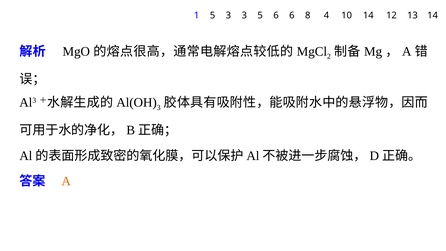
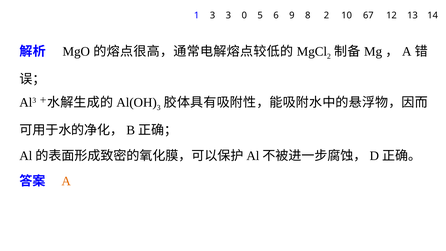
1 5: 5 -> 3 (213, 15)
3 3: 3 -> 0 (244, 15)
6 6: 6 -> 9 (292, 15)
8 4: 4 -> 2 (326, 15)
10 14: 14 -> 67 (368, 15)
